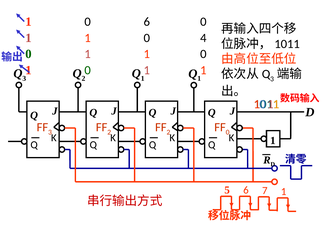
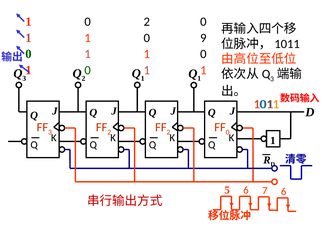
6: 6 -> 2 (147, 22)
4: 4 -> 9 (203, 38)
7 1: 1 -> 6 (284, 192)
